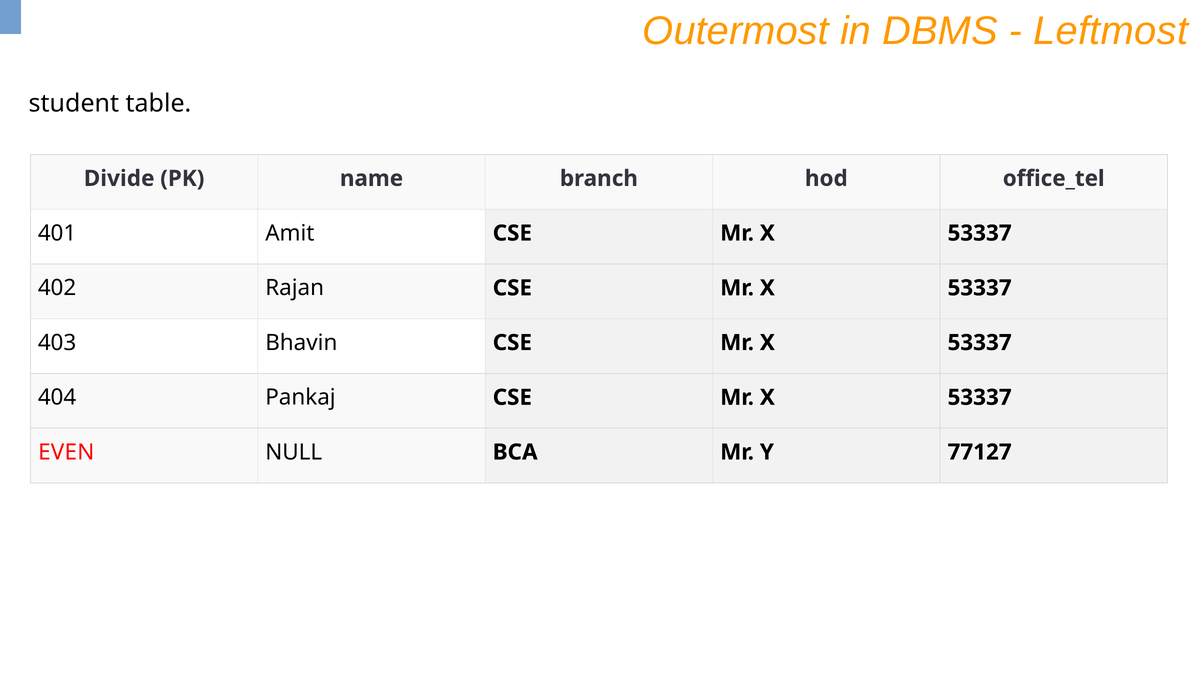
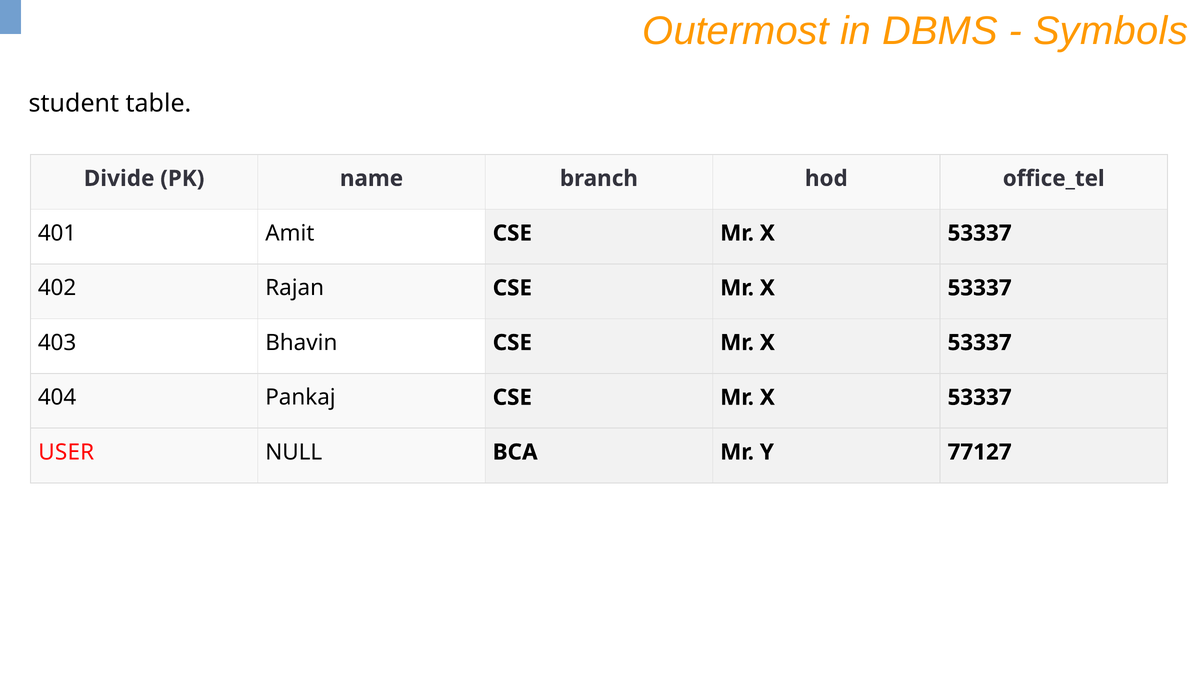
Leftmost: Leftmost -> Symbols (1111, 31)
EVEN: EVEN -> USER (66, 452)
